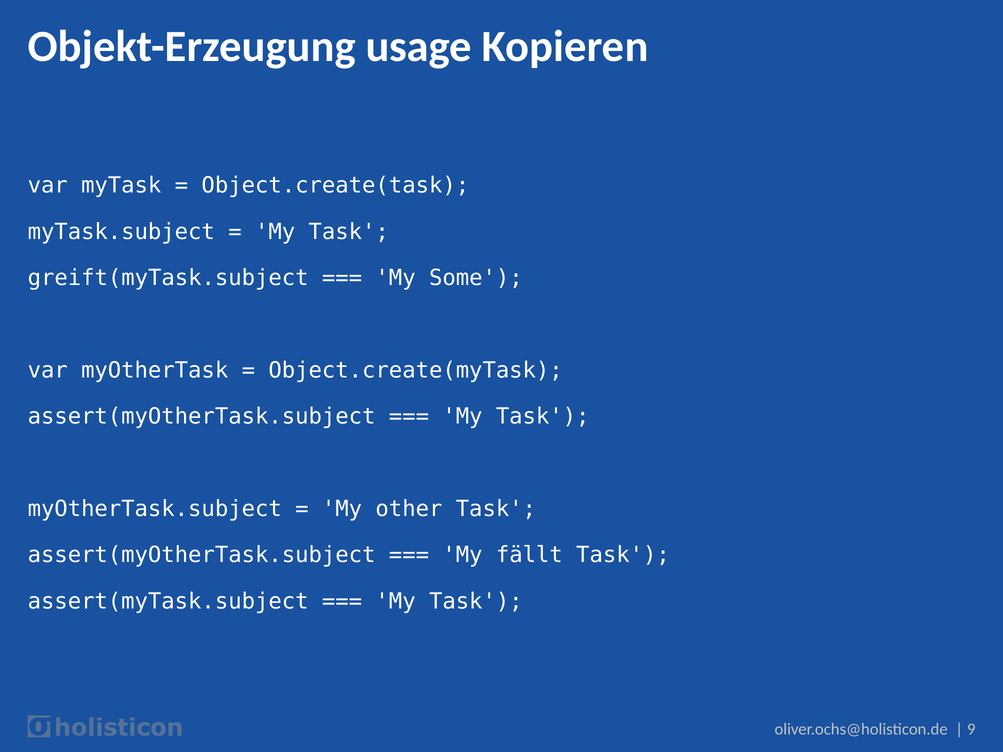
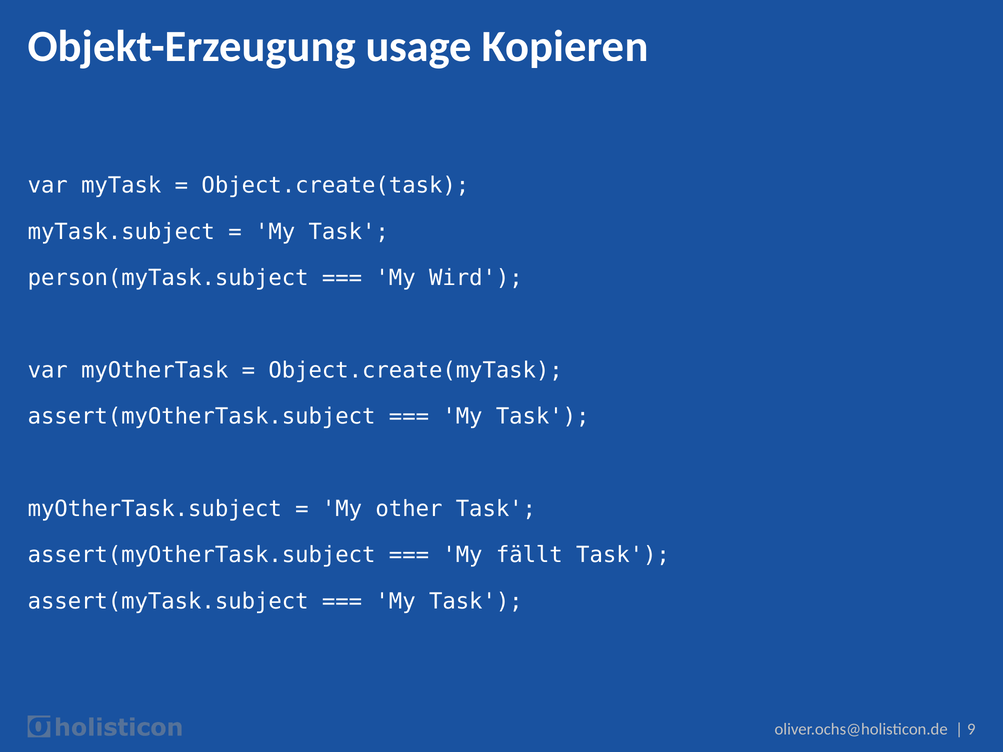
greift(myTask.subject: greift(myTask.subject -> person(myTask.subject (168, 278)
Some: Some -> Wird (476, 278)
